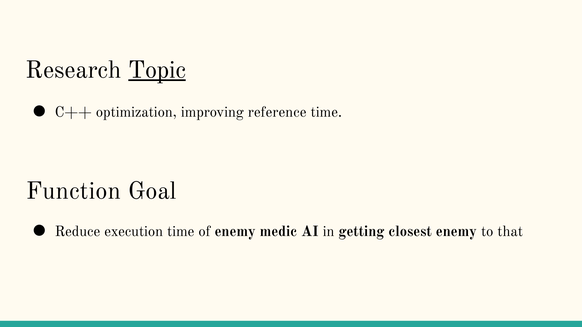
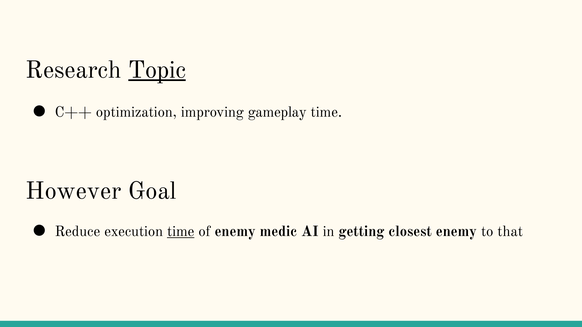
reference: reference -> gameplay (277, 112)
Function: Function -> However (73, 191)
time underline: none -> present (181, 232)
